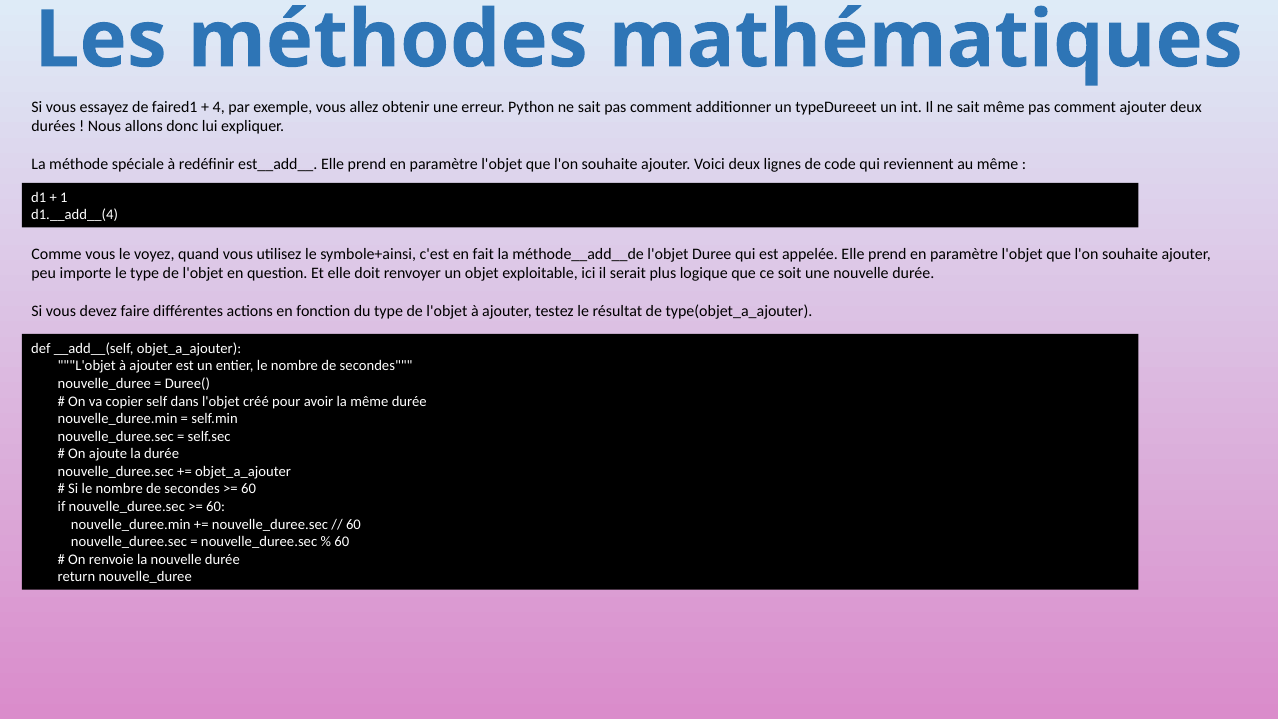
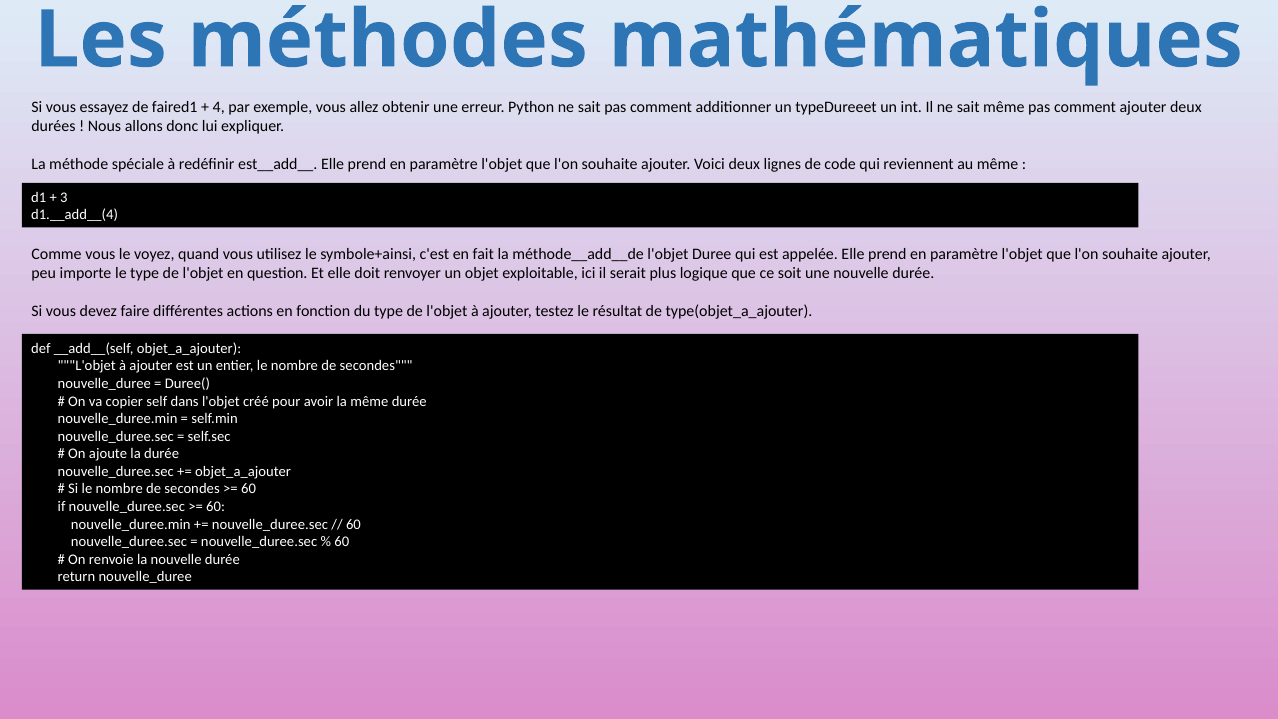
1: 1 -> 3 (64, 197)
